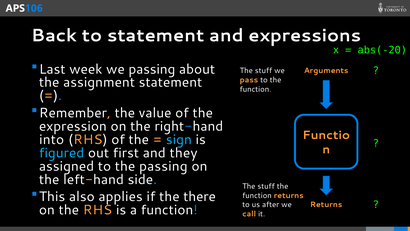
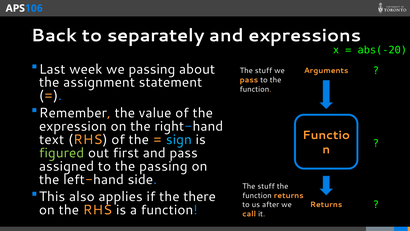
to statement: statement -> separately (156, 36)
into: into -> text (52, 139)
figured colour: light blue -> light green (62, 153)
and they: they -> pass (184, 153)
